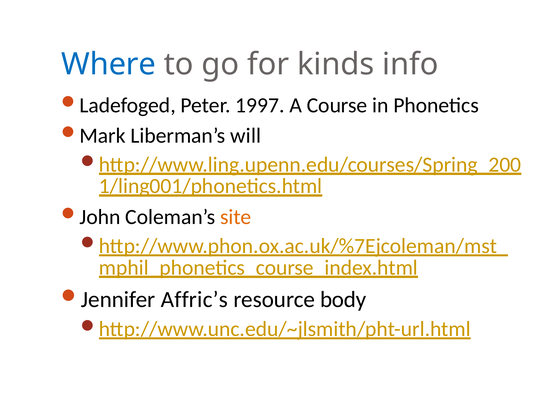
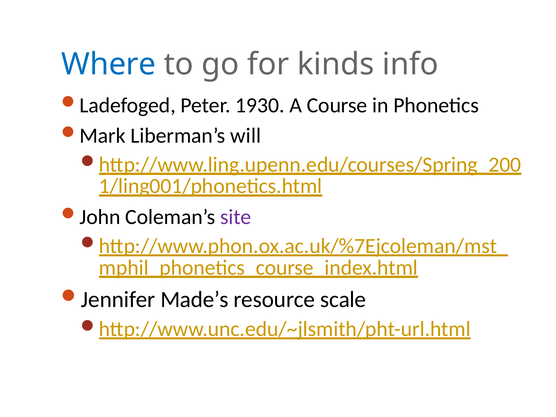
1997: 1997 -> 1930 (260, 105)
site colour: orange -> purple (236, 217)
Affric’s: Affric’s -> Made’s (195, 299)
body: body -> scale (343, 299)
